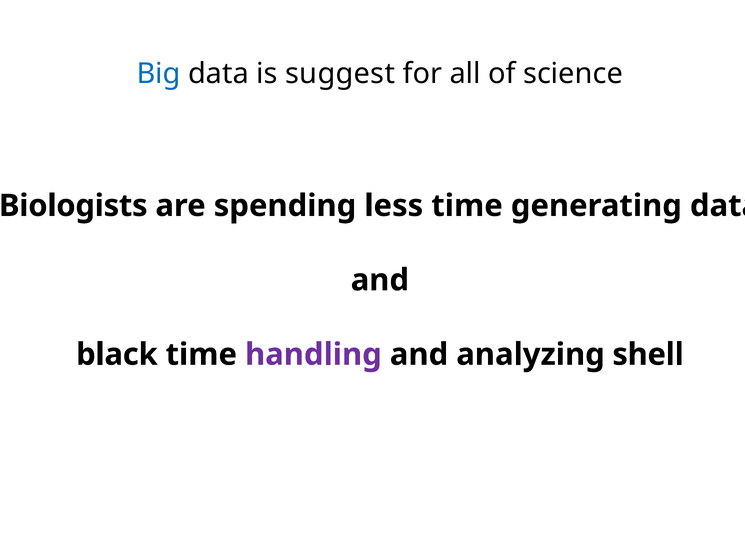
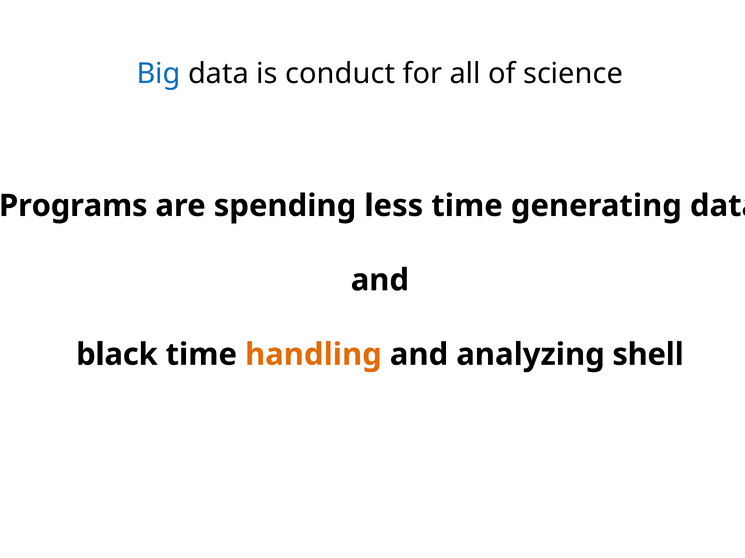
suggest: suggest -> conduct (340, 74)
Biologists: Biologists -> Programs (73, 206)
handling colour: purple -> orange (313, 355)
